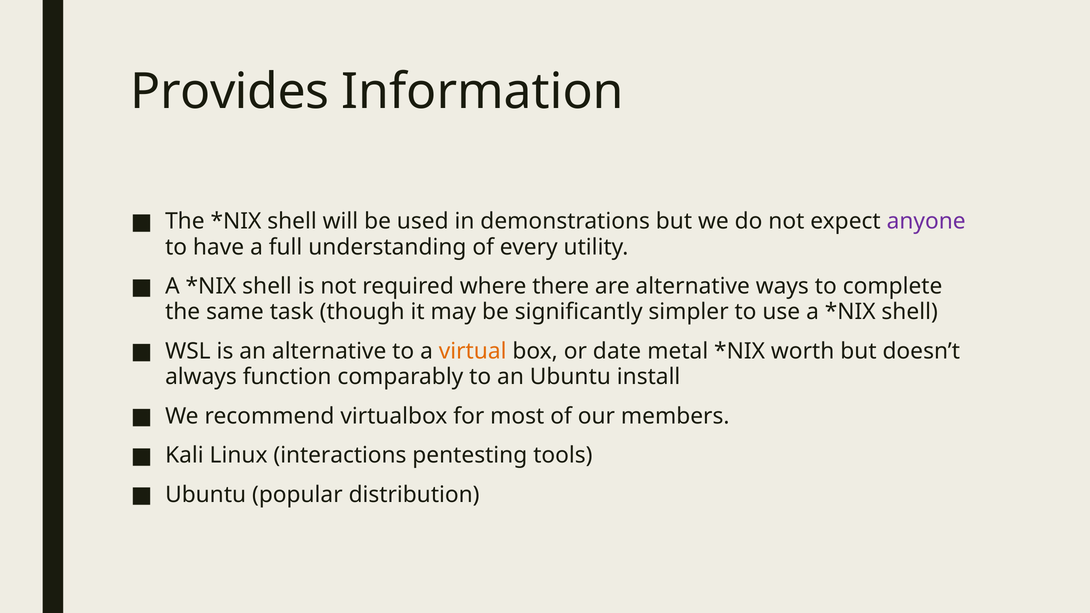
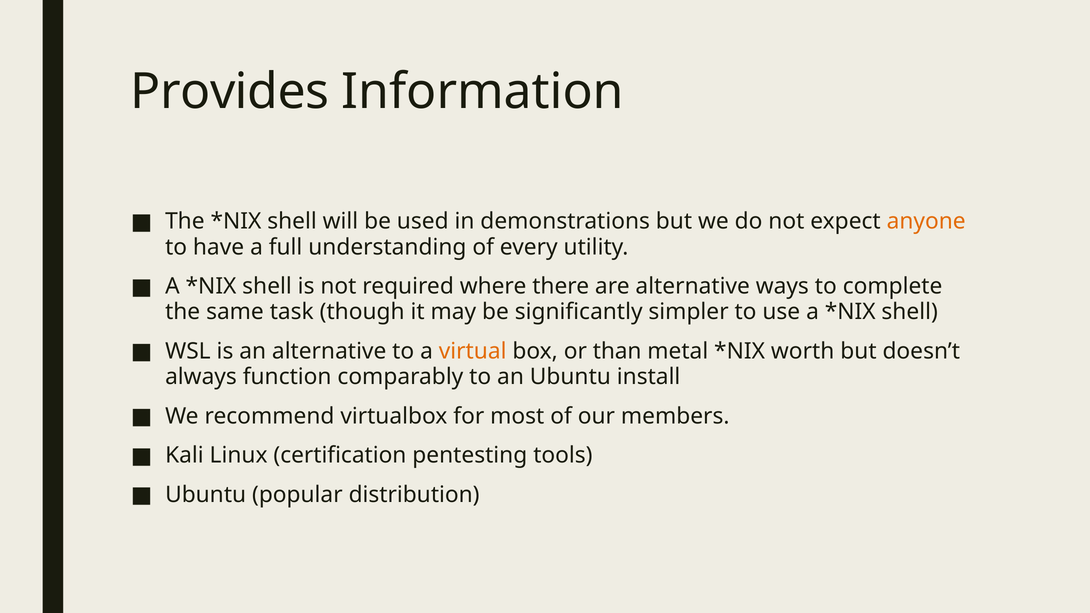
anyone colour: purple -> orange (926, 221)
date: date -> than (617, 351)
interactions: interactions -> certification (340, 455)
